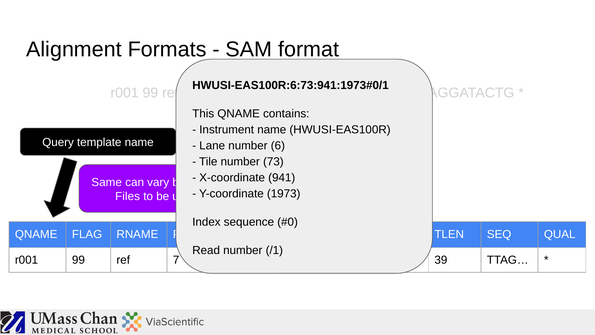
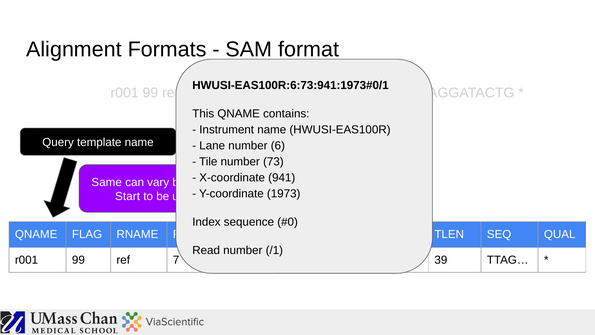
Files: Files -> Start (128, 196)
